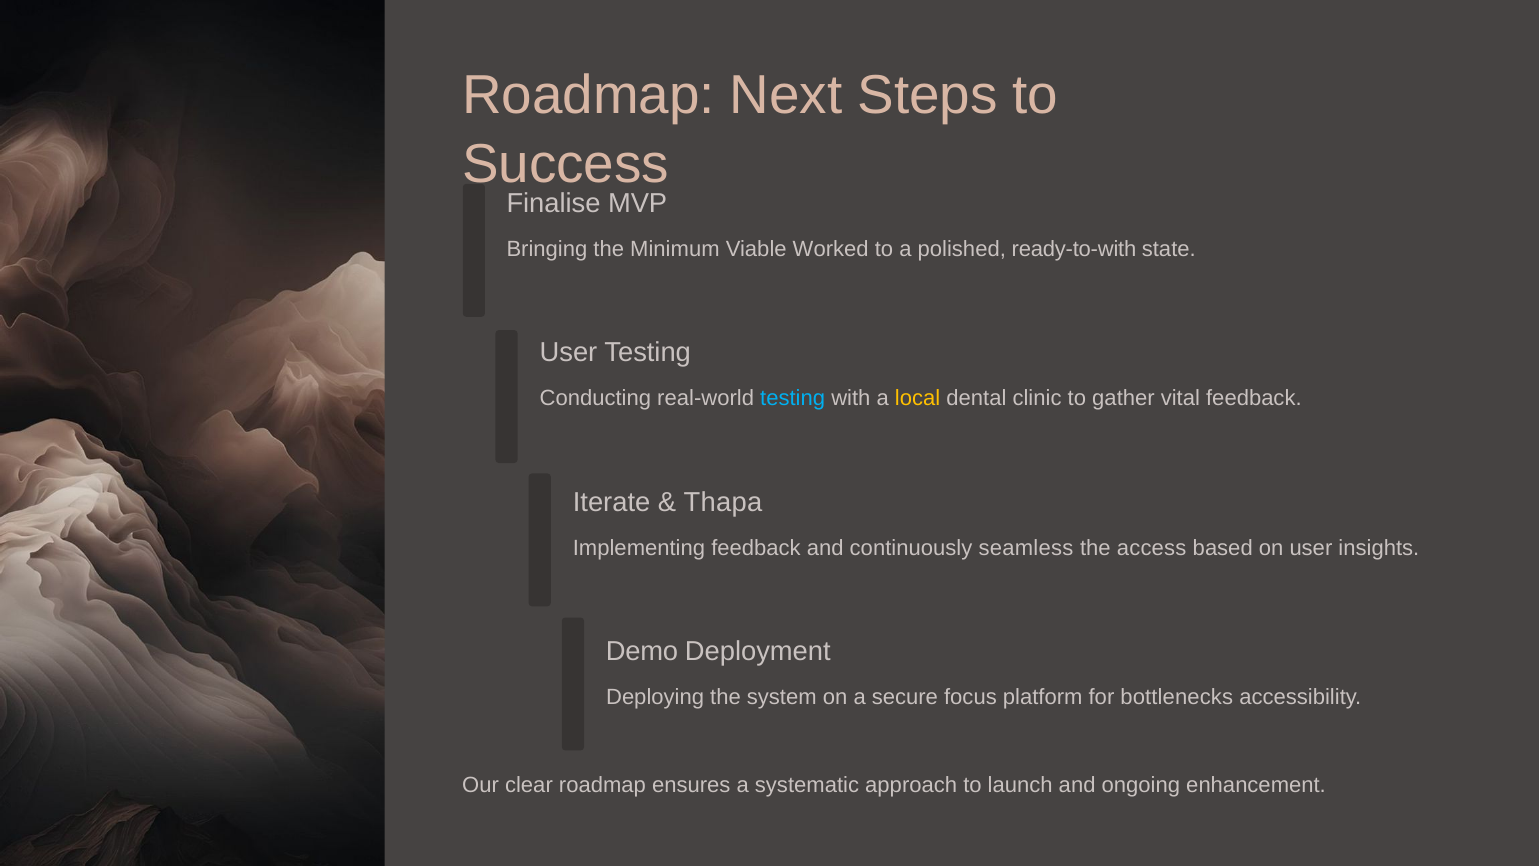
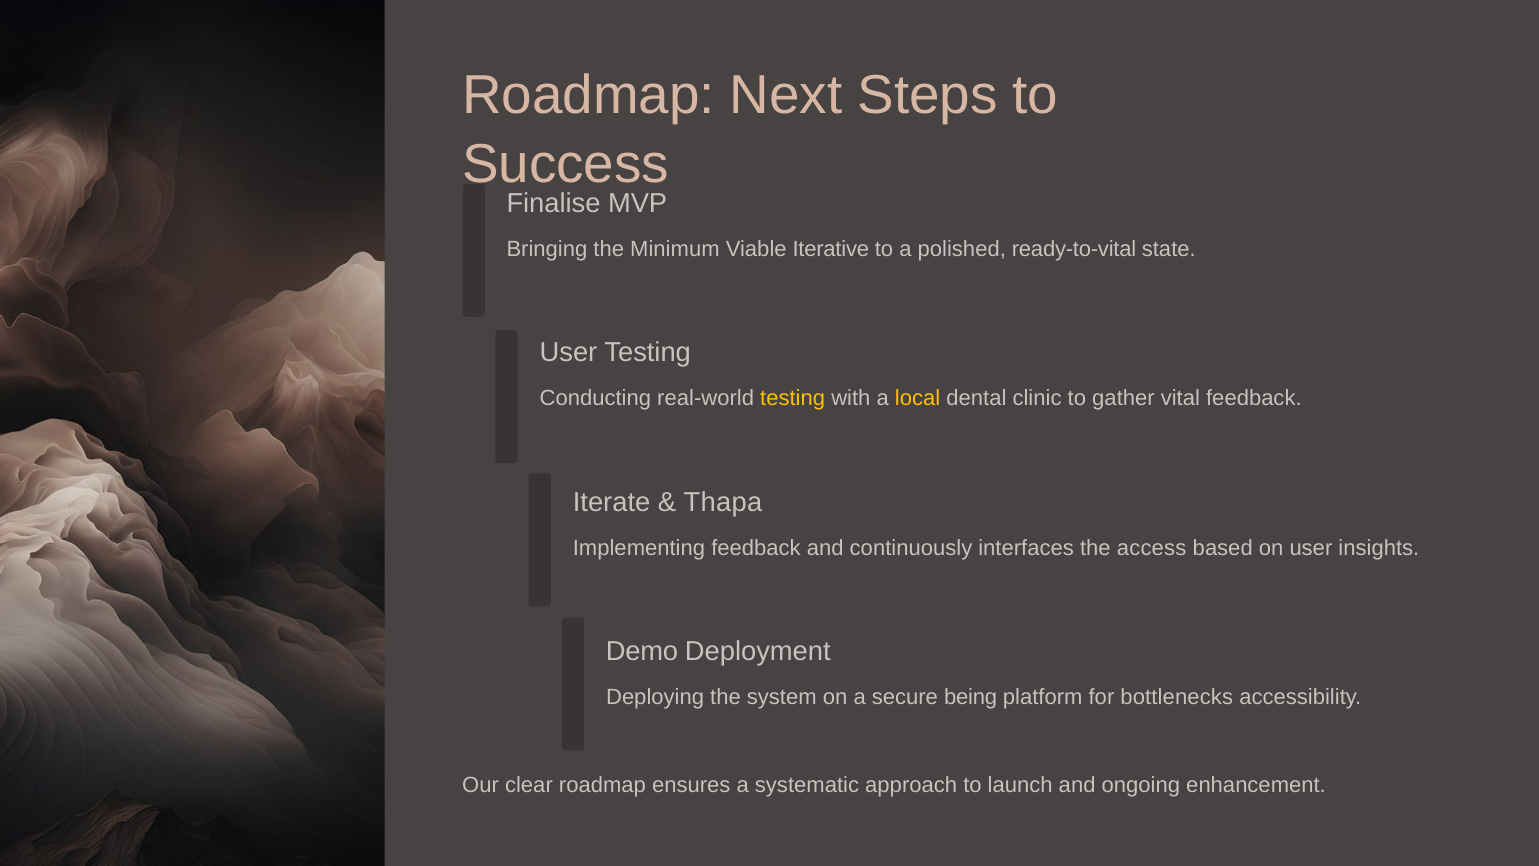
Worked: Worked -> Iterative (831, 249)
ready-to-with: ready-to-with -> ready-to-vital (1074, 249)
testing colour: light blue -> yellow (793, 398)
seamless: seamless -> interfaces (1026, 548)
focus: focus -> being (971, 697)
